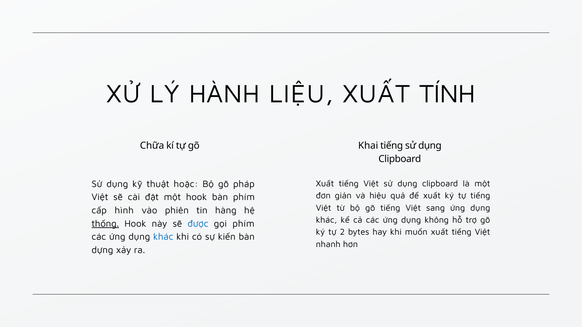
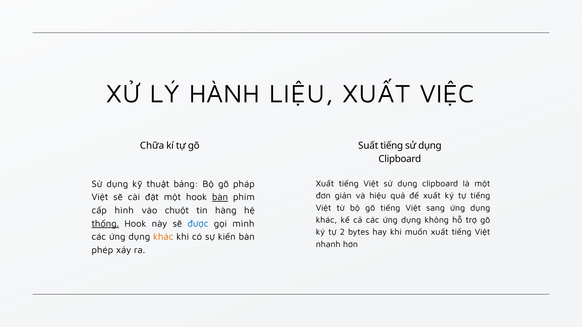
TÍNH: TÍNH -> VIỆC (447, 94)
Khai: Khai -> Suất (368, 146)
hoặc: hoặc -> bảng (186, 184)
bàn underline: none -> present (220, 197)
phiên: phiên -> chuột (177, 211)
gọi phím: phím -> mình (243, 224)
khác colour: blue -> orange (163, 237)
dựng: dựng -> phép (102, 250)
